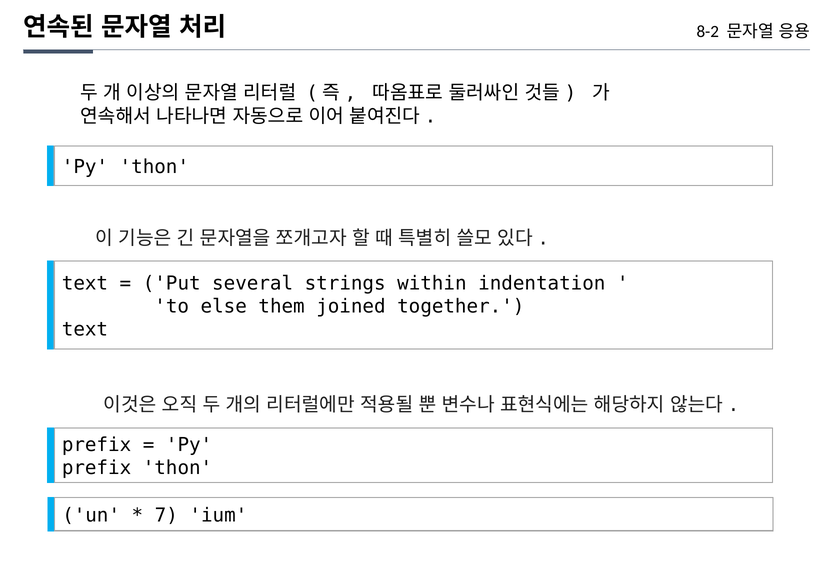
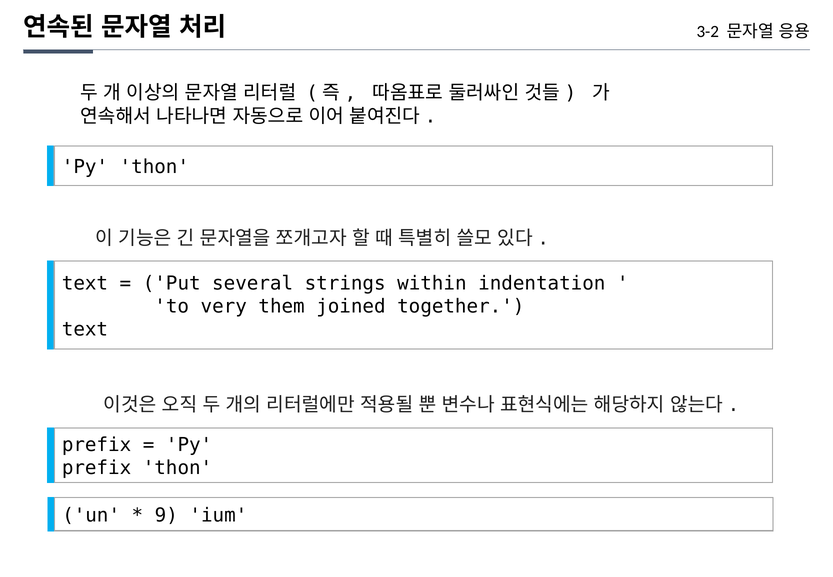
8-2: 8-2 -> 3-2 (708, 32)
else: else -> very (224, 306)
7: 7 -> 9 (166, 515)
